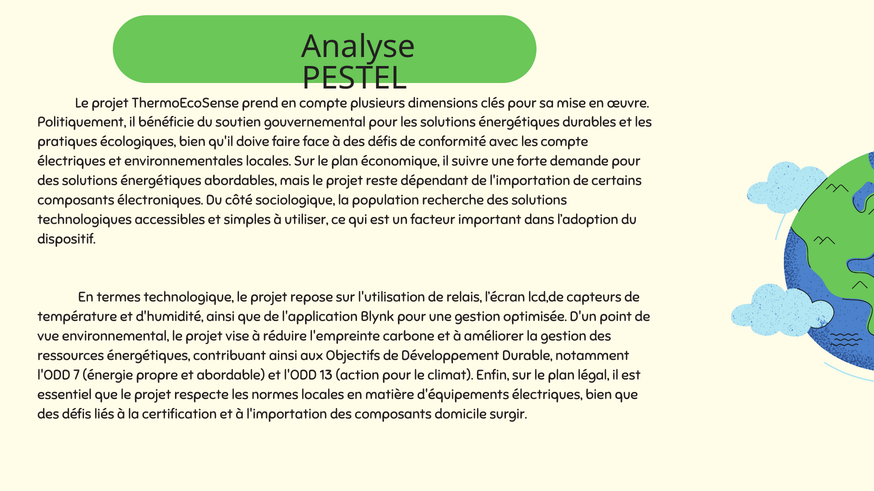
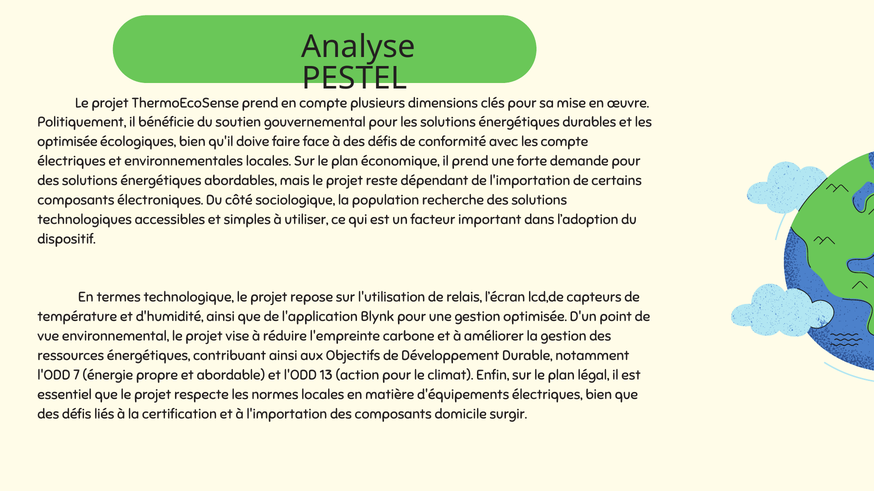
pratiques: pratiques -> optimisée (67, 142)
il suivre: suivre -> prend (470, 161)
